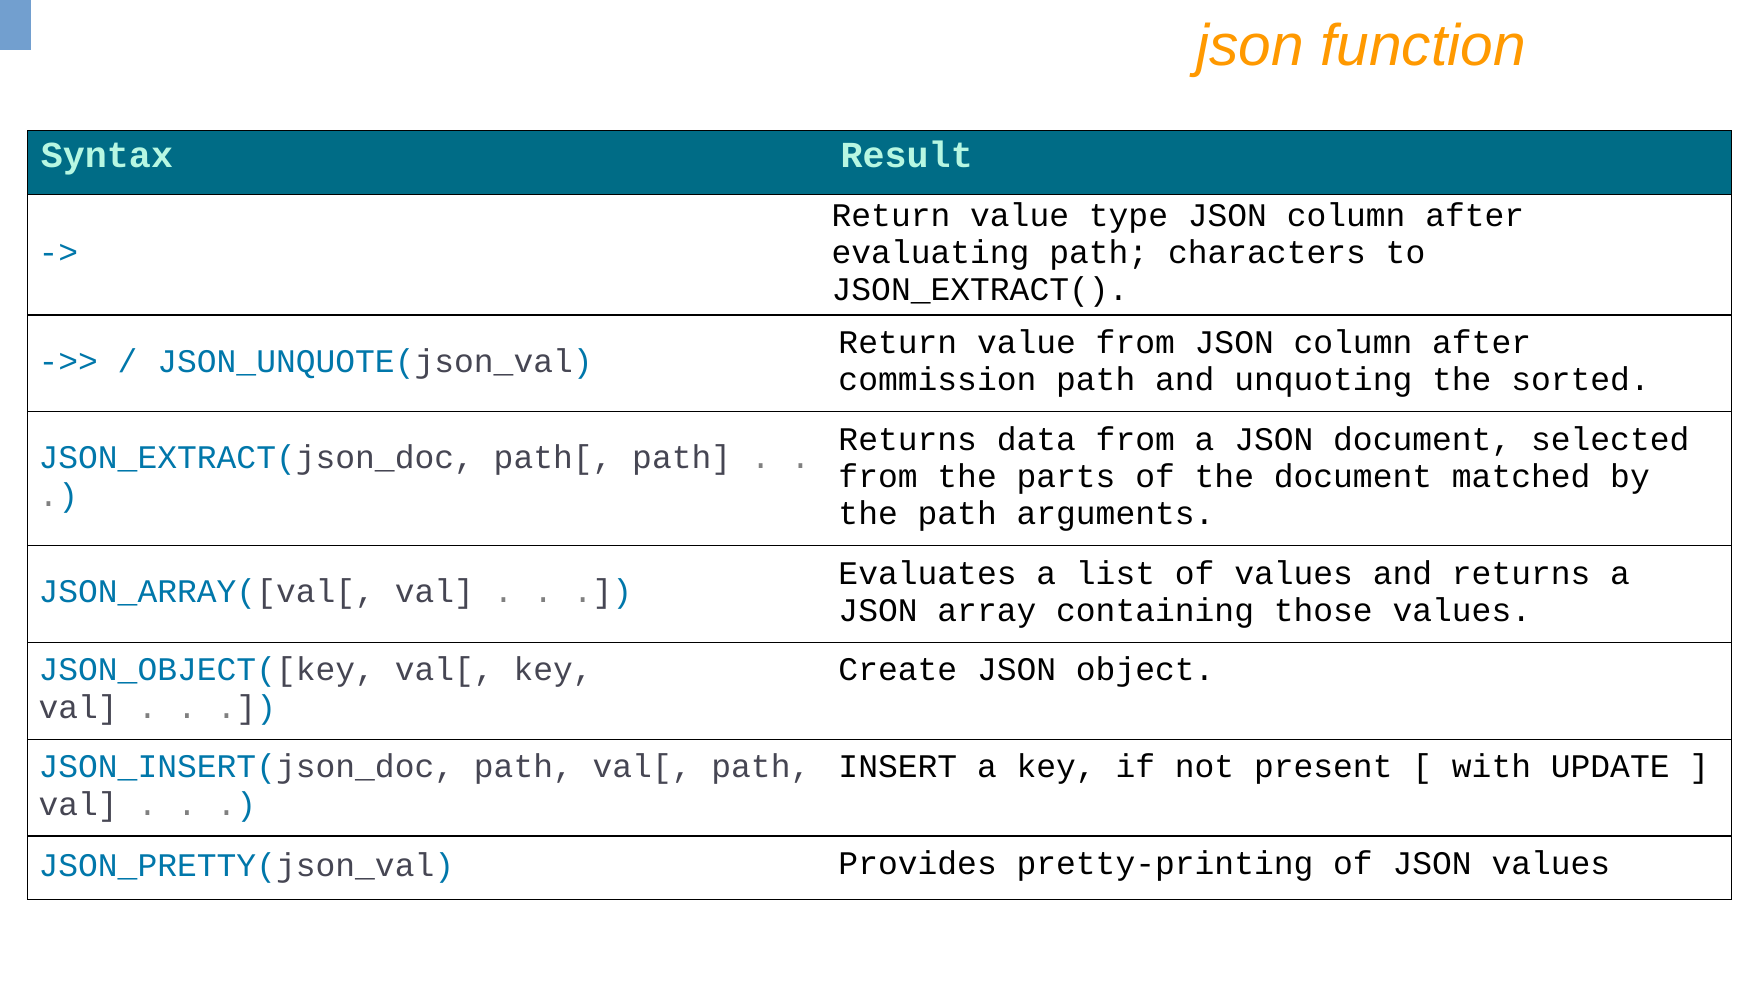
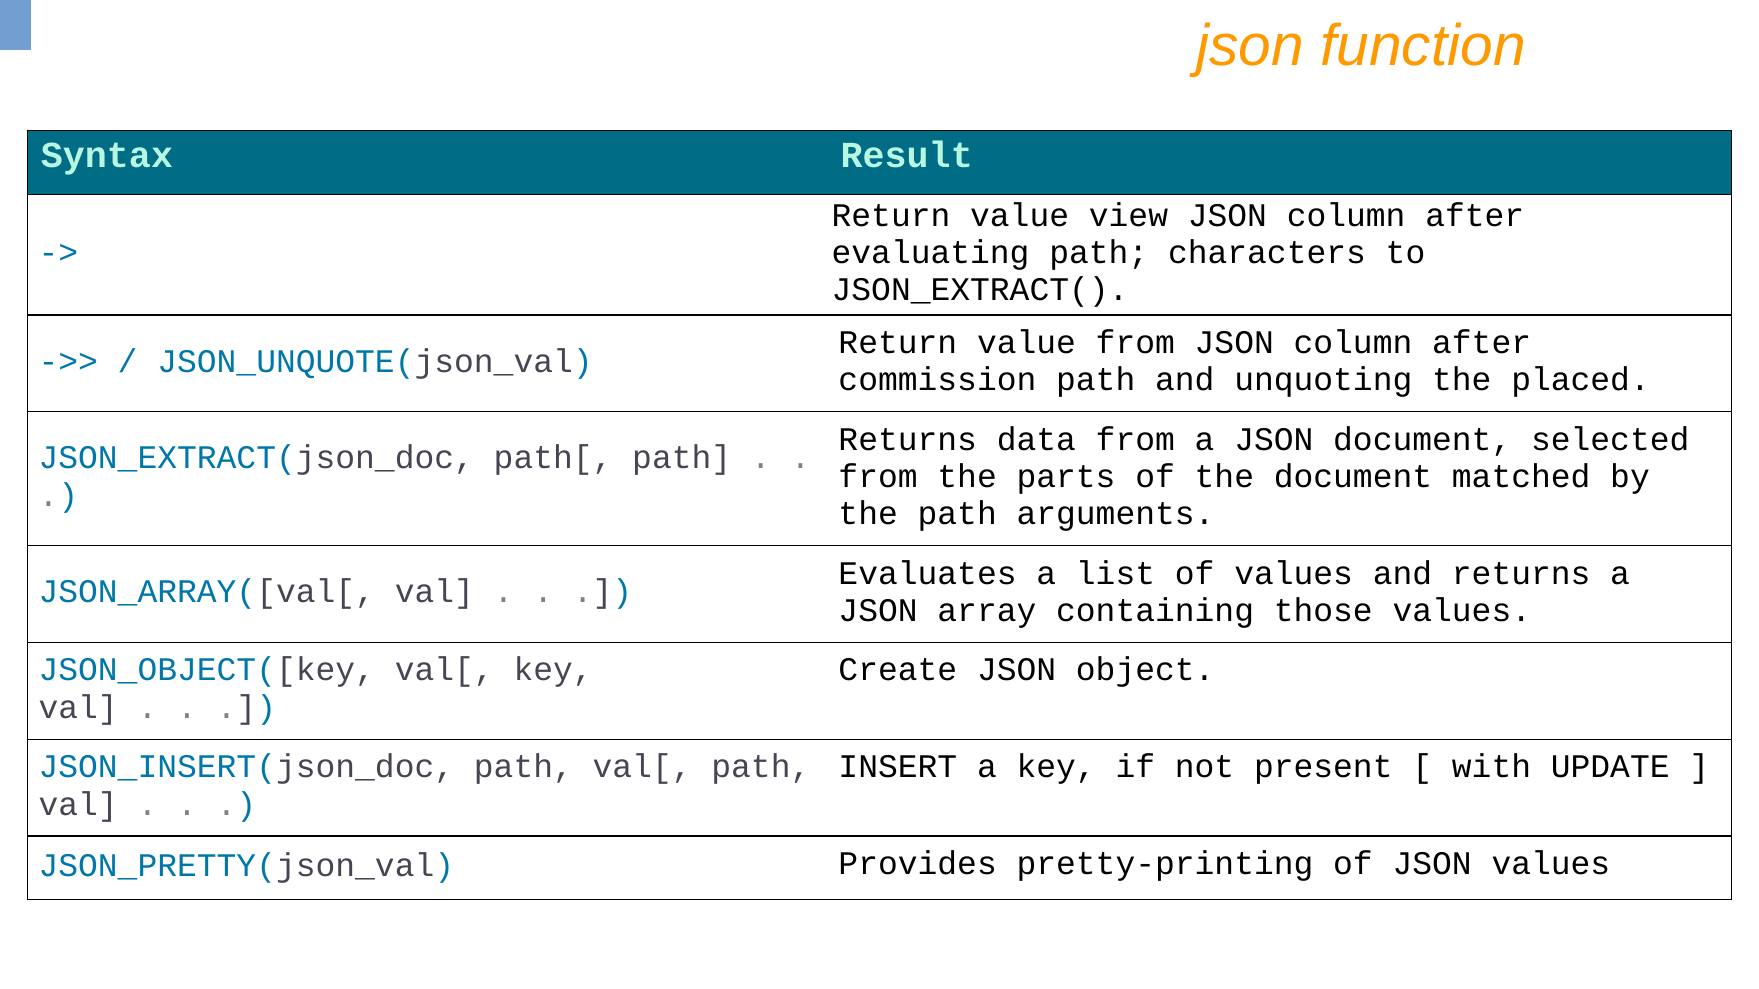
type: type -> view (1128, 215)
sorted: sorted -> placed (1581, 380)
